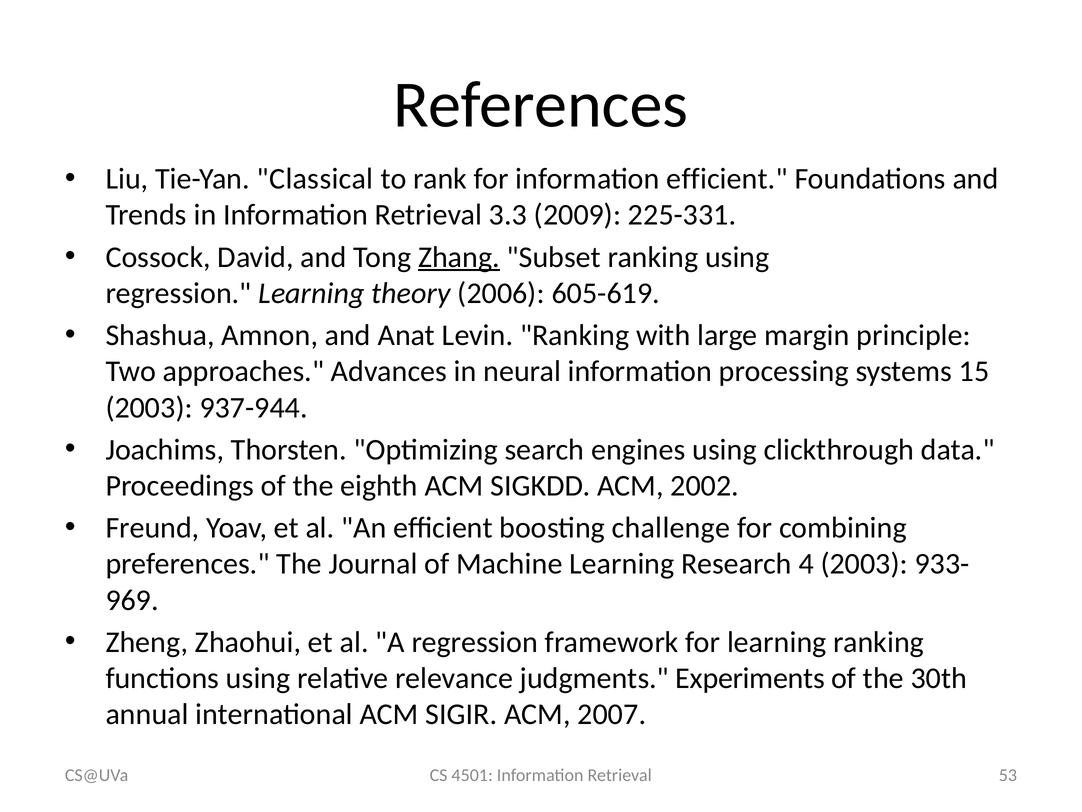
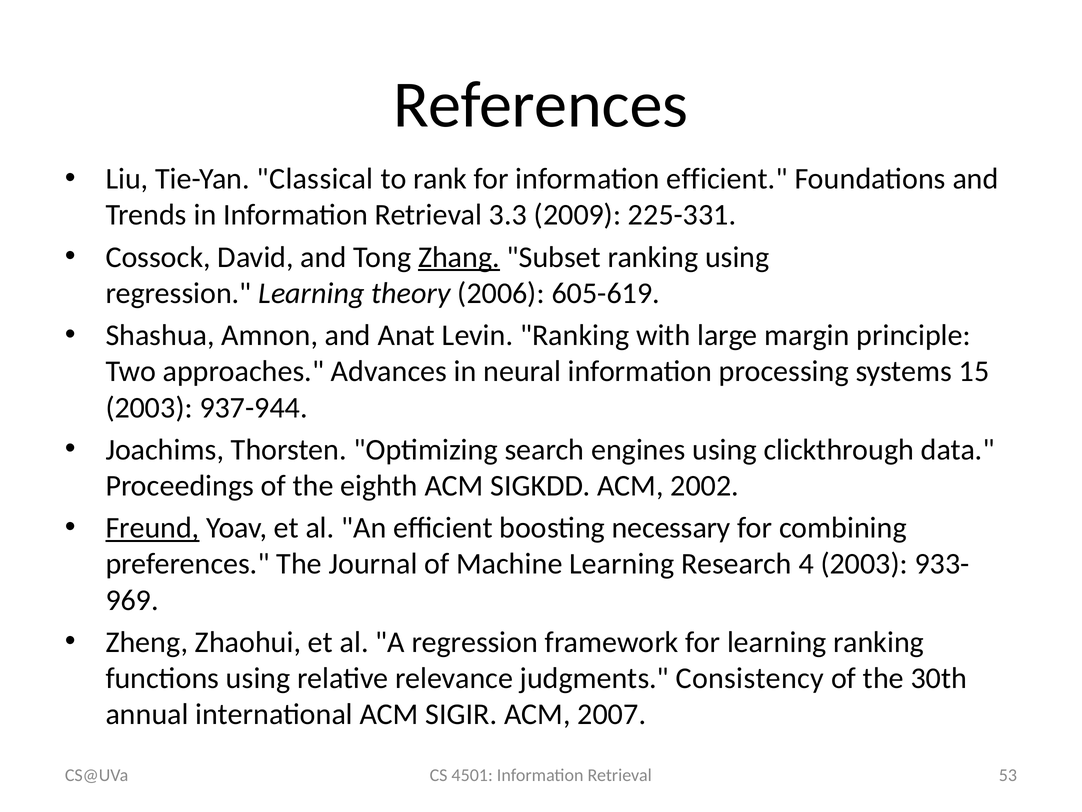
Freund underline: none -> present (152, 528)
challenge: challenge -> necessary (671, 528)
Experiments: Experiments -> Consistency (750, 678)
